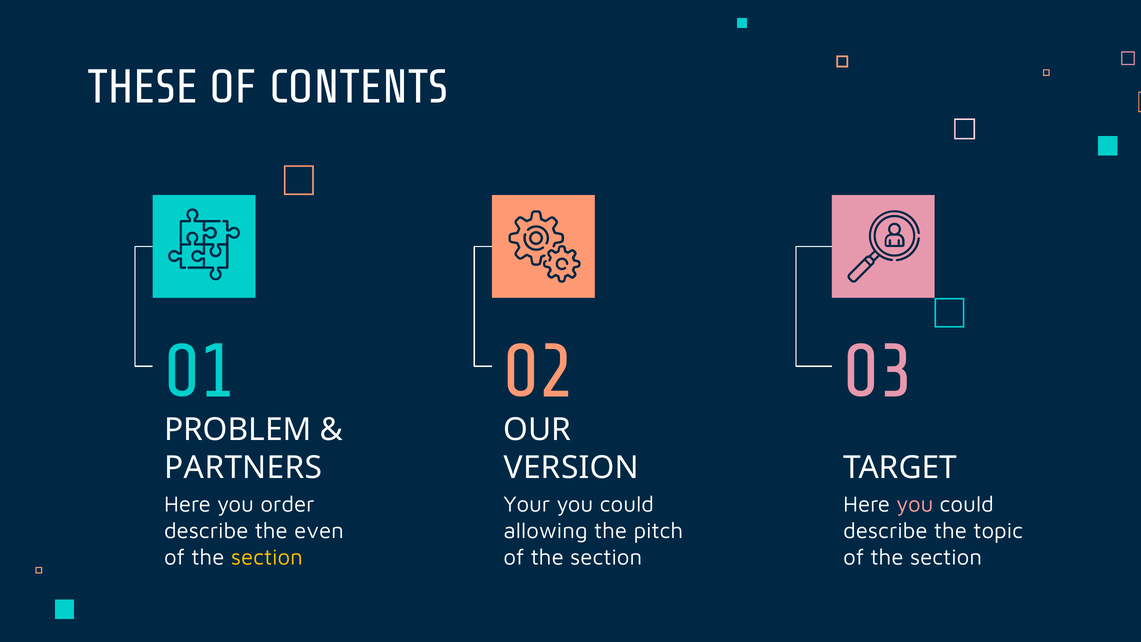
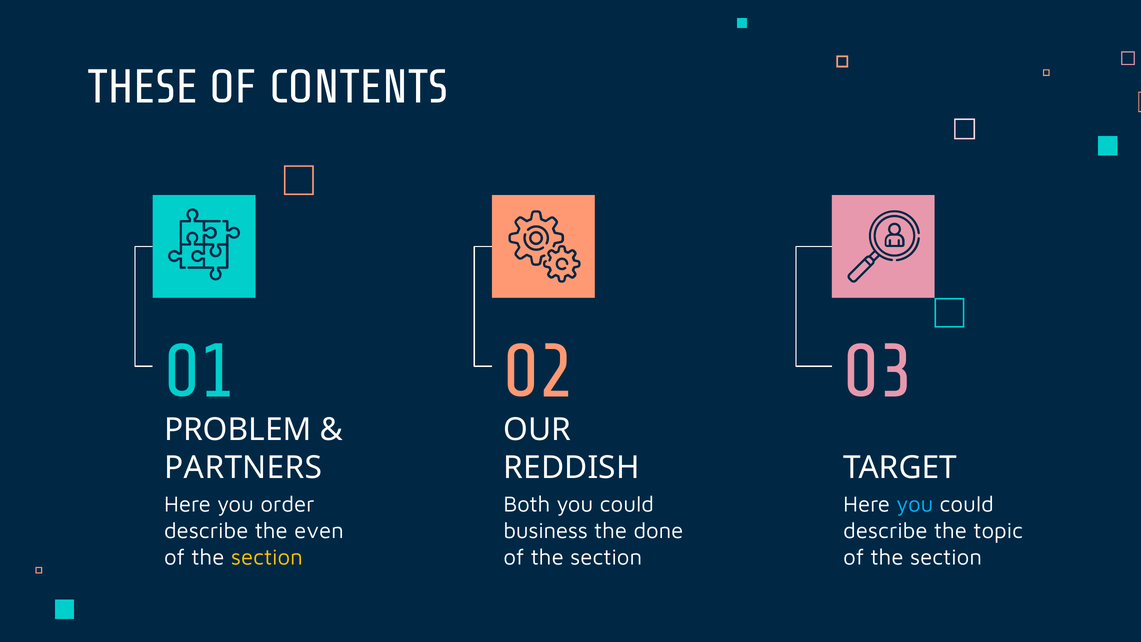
VERSION: VERSION -> REDDISH (571, 468)
Your: Your -> Both (527, 504)
you colour: pink -> light blue (915, 504)
allowing: allowing -> business (546, 531)
pitch: pitch -> done (658, 531)
